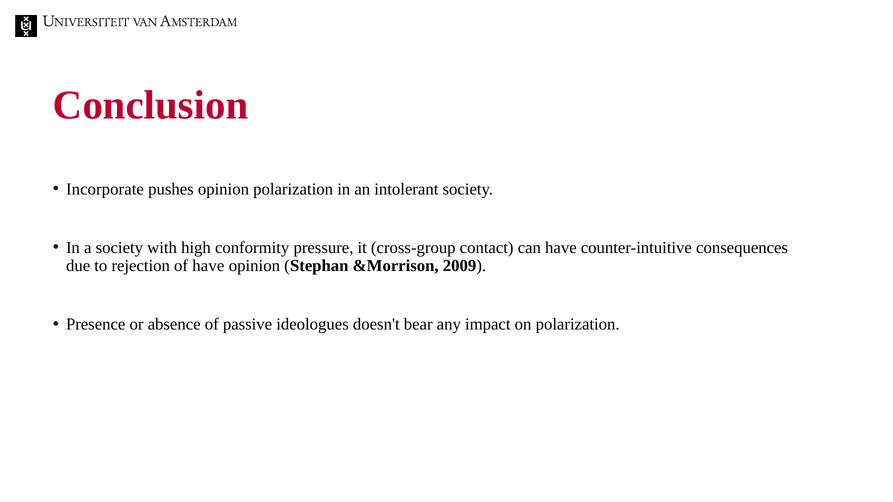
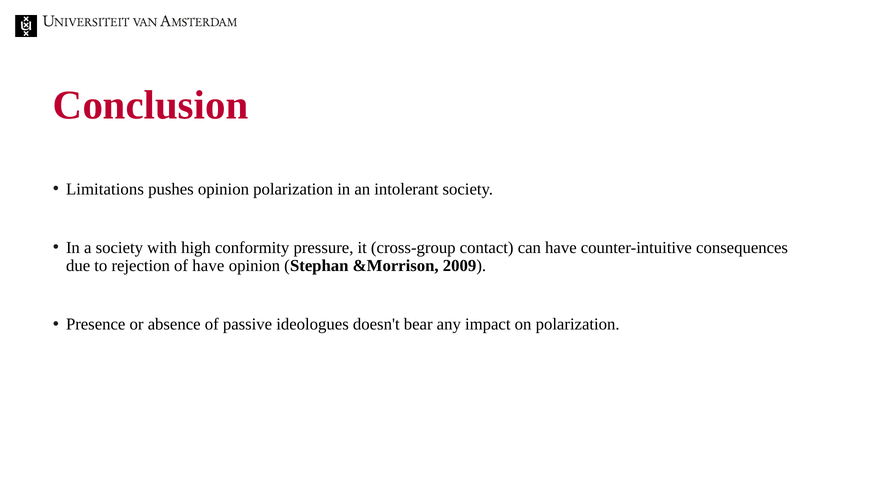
Incorporate: Incorporate -> Limitations (105, 189)
